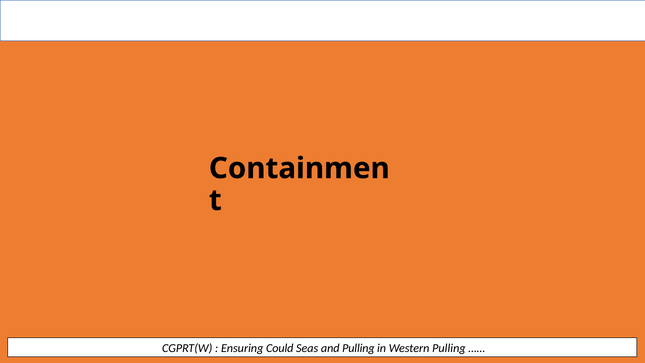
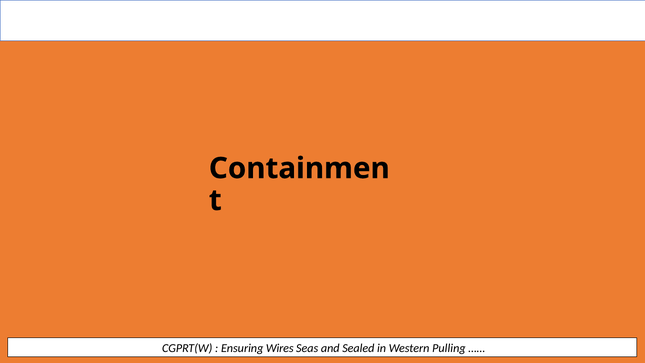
Could: Could -> Wires (280, 348)
and Pulling: Pulling -> Sealed (358, 348)
